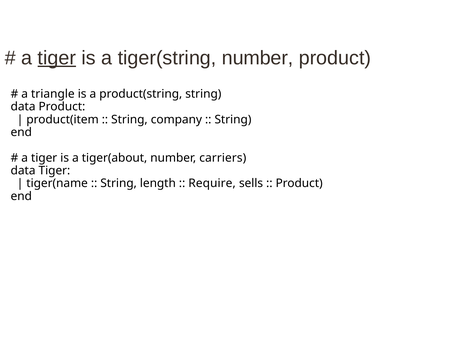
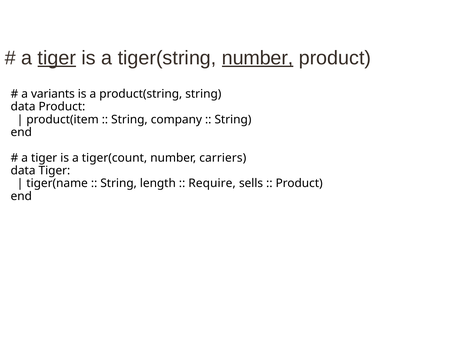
number underline: none -> present (258, 58)
triangle: triangle -> variants (53, 94)
tiger(about: tiger(about -> tiger(count (114, 158)
